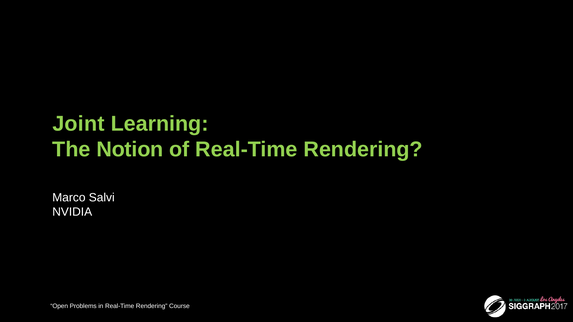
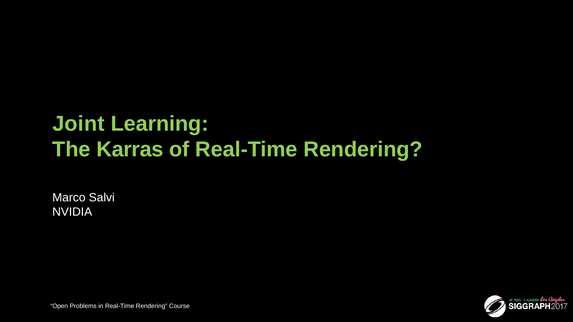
Notion: Notion -> Karras (130, 150)
